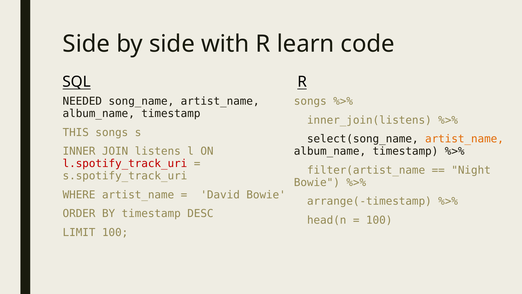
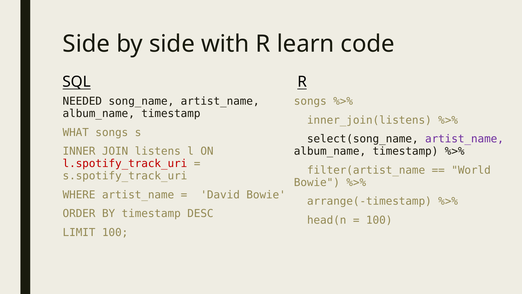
THIS: THIS -> WHAT (76, 132)
artist_name colour: orange -> purple (464, 139)
Night: Night -> World (471, 170)
